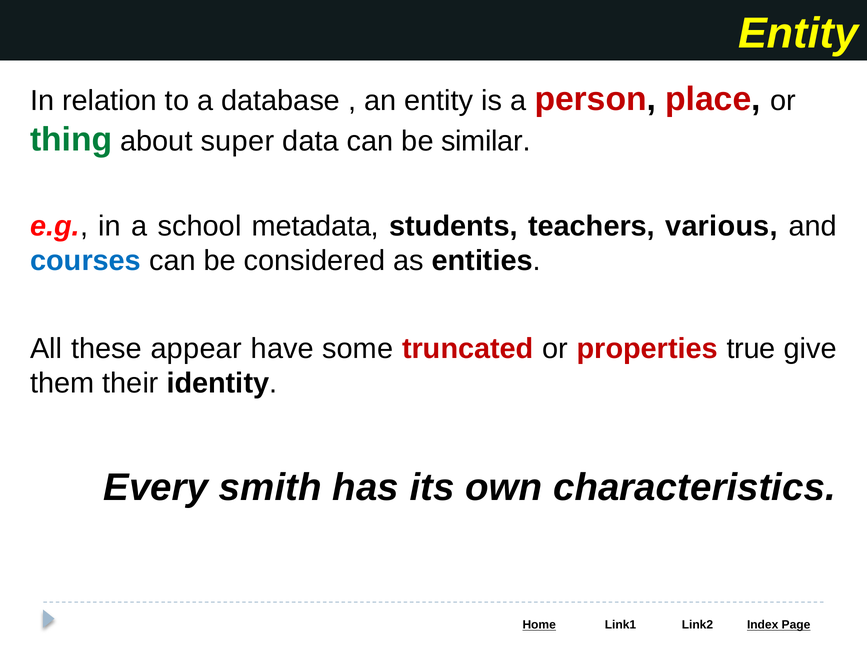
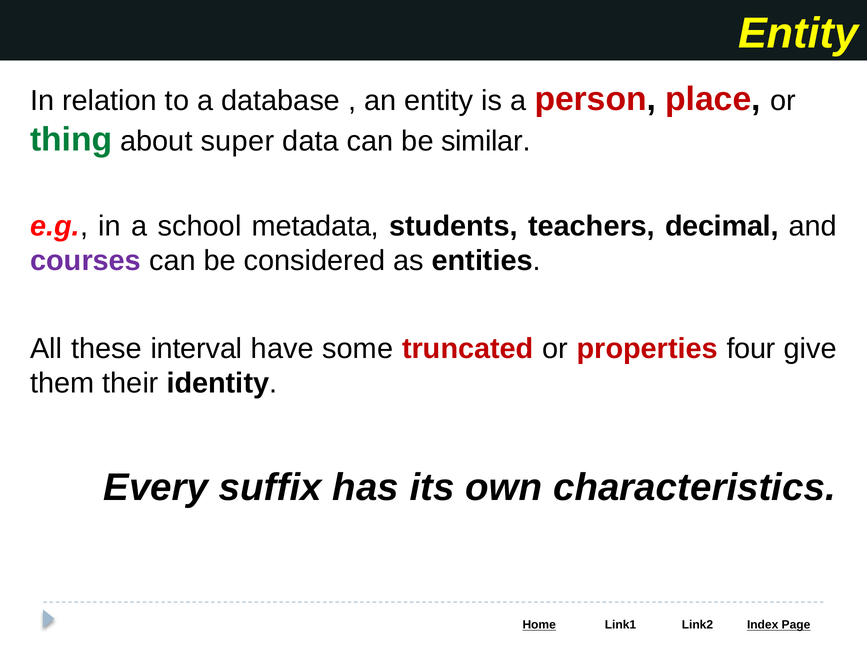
various: various -> decimal (722, 226)
courses colour: blue -> purple (86, 261)
appear: appear -> interval (196, 349)
true: true -> four (751, 349)
smith: smith -> suffix (270, 488)
